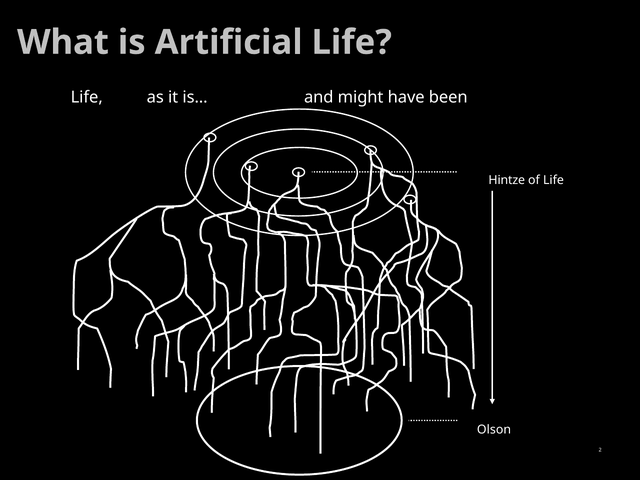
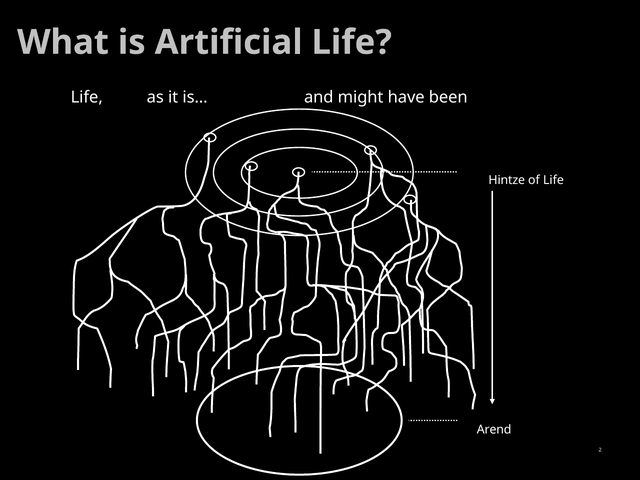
Olson: Olson -> Arend (494, 430)
